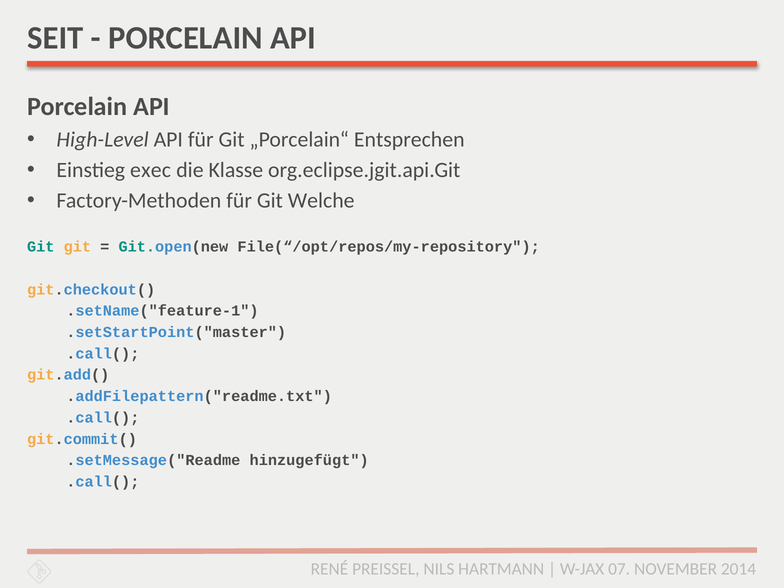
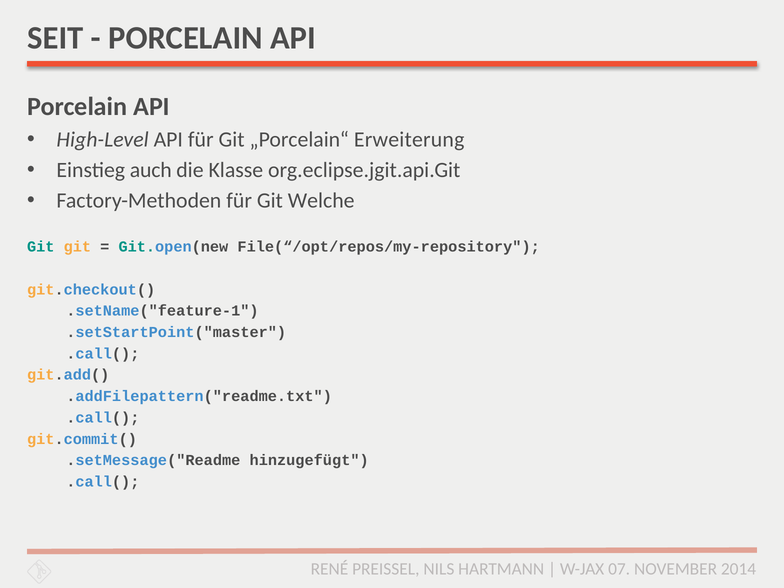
Entsprechen: Entsprechen -> Erweiterung (409, 140)
exec: exec -> auch (151, 170)
